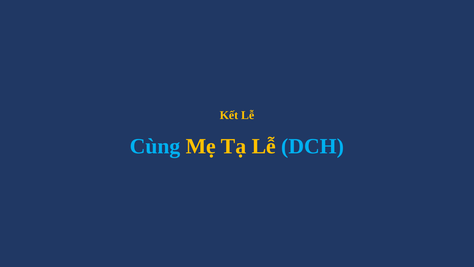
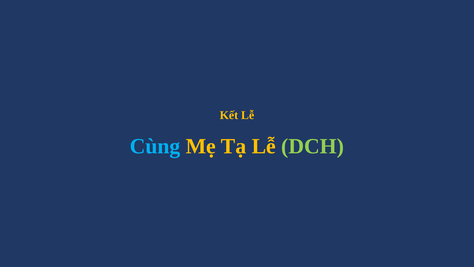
DCH colour: light blue -> light green (313, 146)
